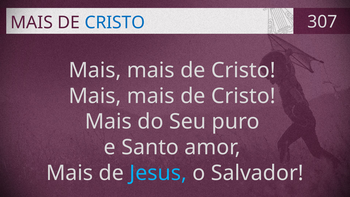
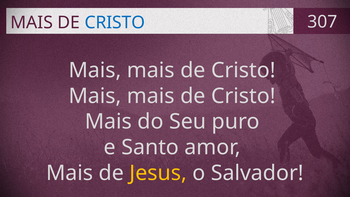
Jesus colour: light blue -> yellow (158, 173)
